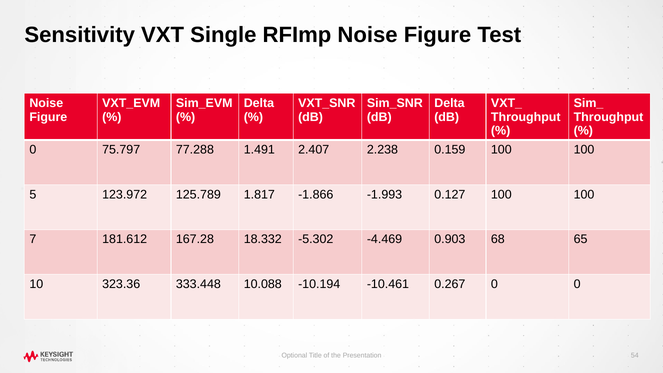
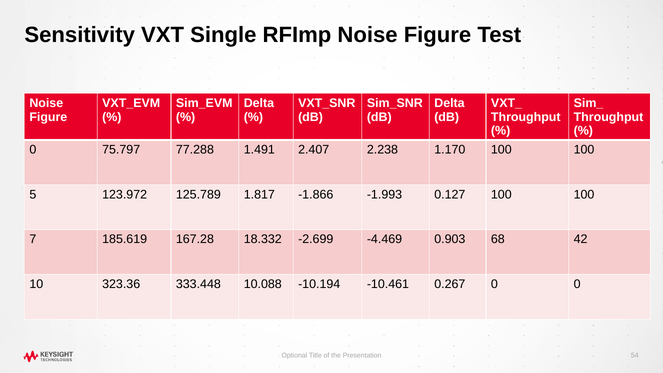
0.159: 0.159 -> 1.170 (450, 150)
181.612: 181.612 -> 185.619 (125, 239)
-5.302: -5.302 -> -2.699 (316, 239)
65: 65 -> 42 (581, 239)
